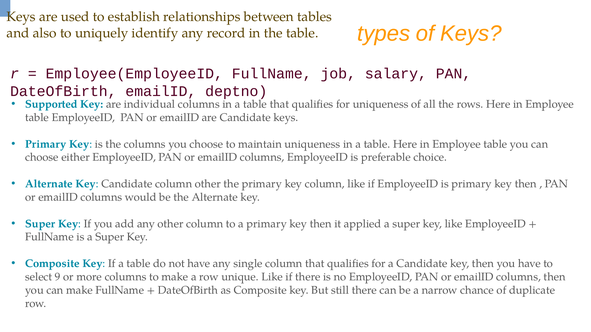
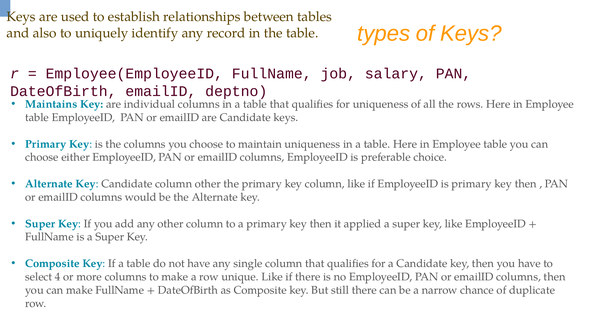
Supported: Supported -> Maintains (51, 104)
9: 9 -> 4 (58, 277)
